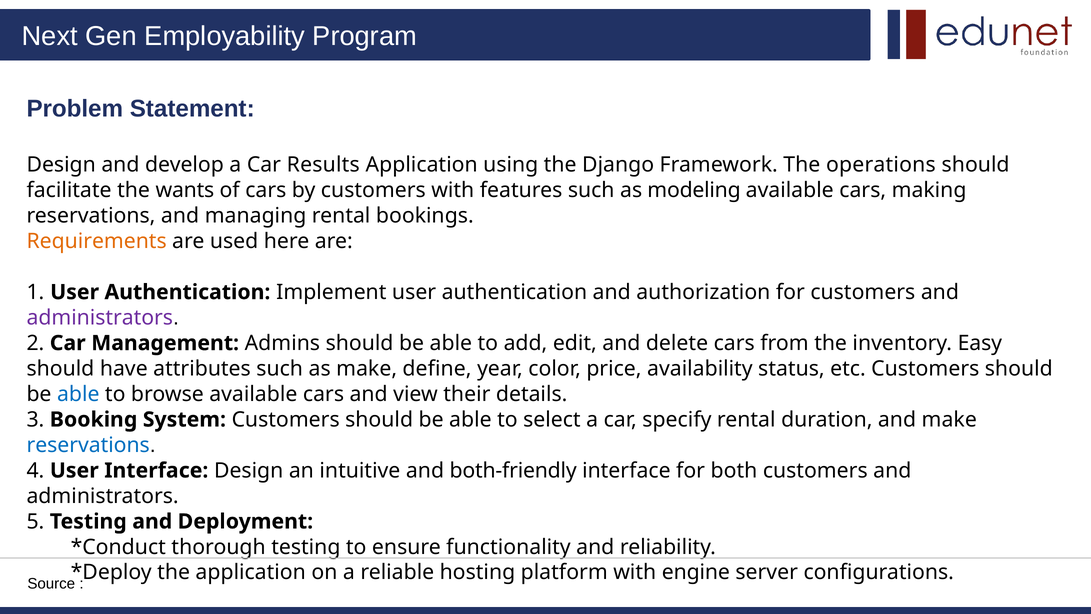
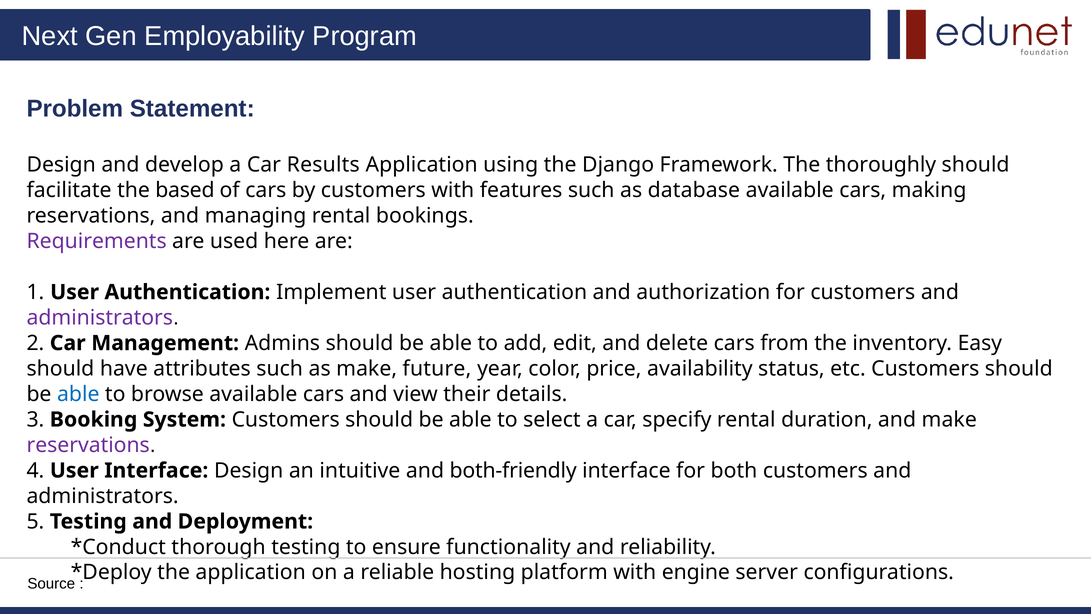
operations: operations -> thoroughly (881, 165)
wants: wants -> based (185, 190)
modeling: modeling -> database (694, 190)
Requirements colour: orange -> purple (97, 241)
define: define -> future (437, 368)
reservations colour: blue -> purple (88, 445)
